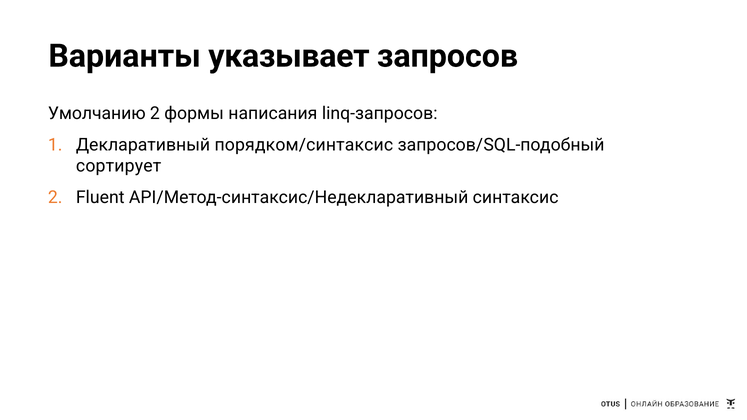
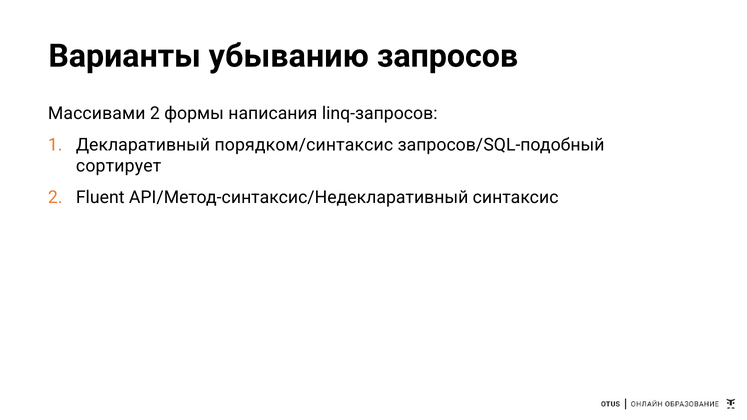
указывает: указывает -> убыванию (289, 56)
Умолчанию: Умолчанию -> Массивами (97, 113)
